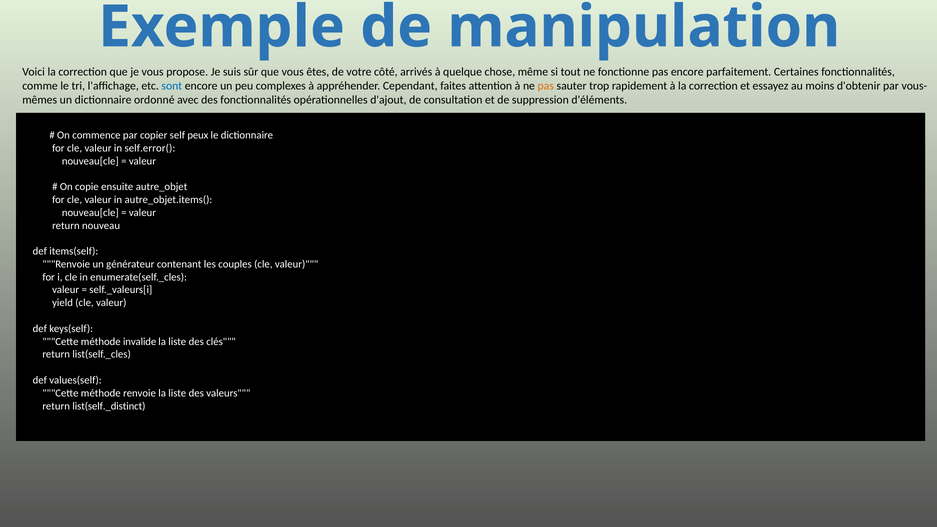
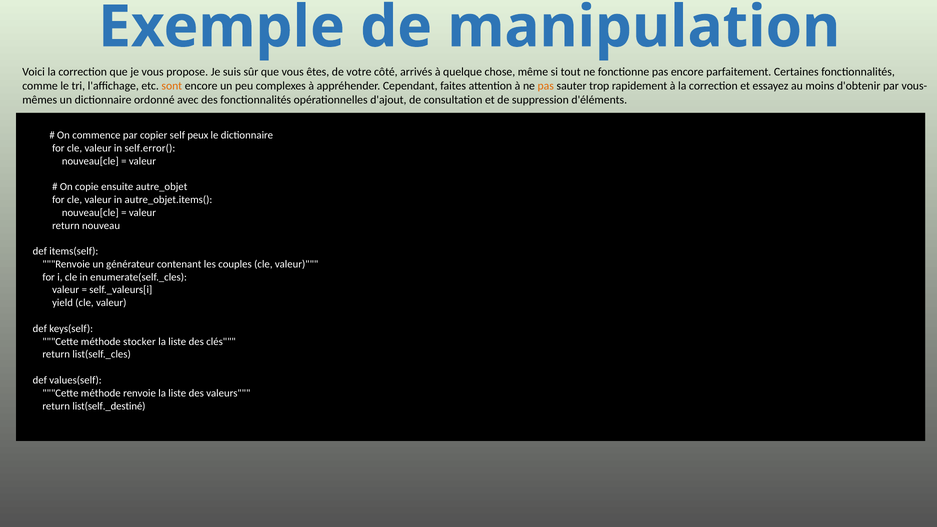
sont colour: blue -> orange (172, 86)
invalide: invalide -> stocker (140, 342)
list(self._distinct: list(self._distinct -> list(self._destiné (109, 406)
